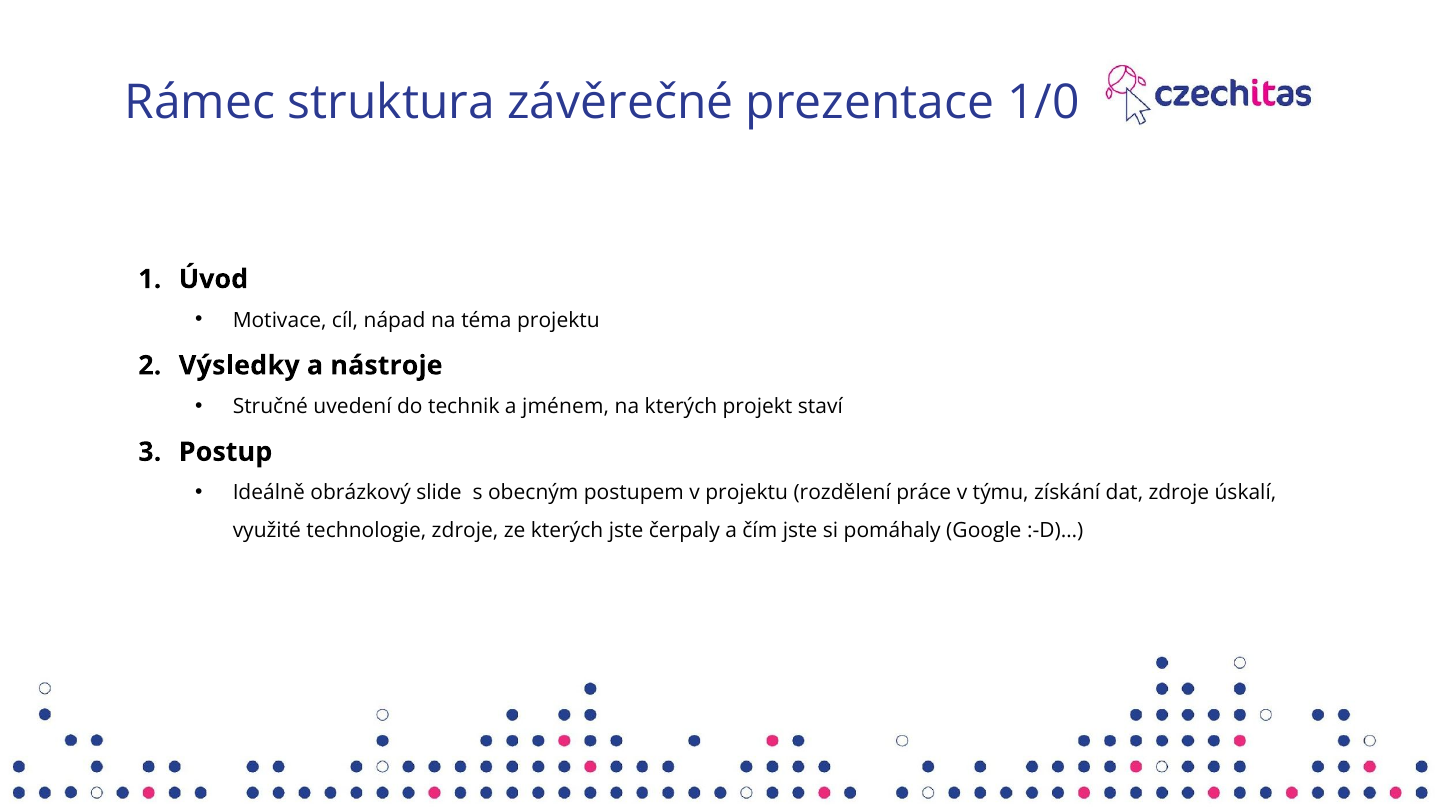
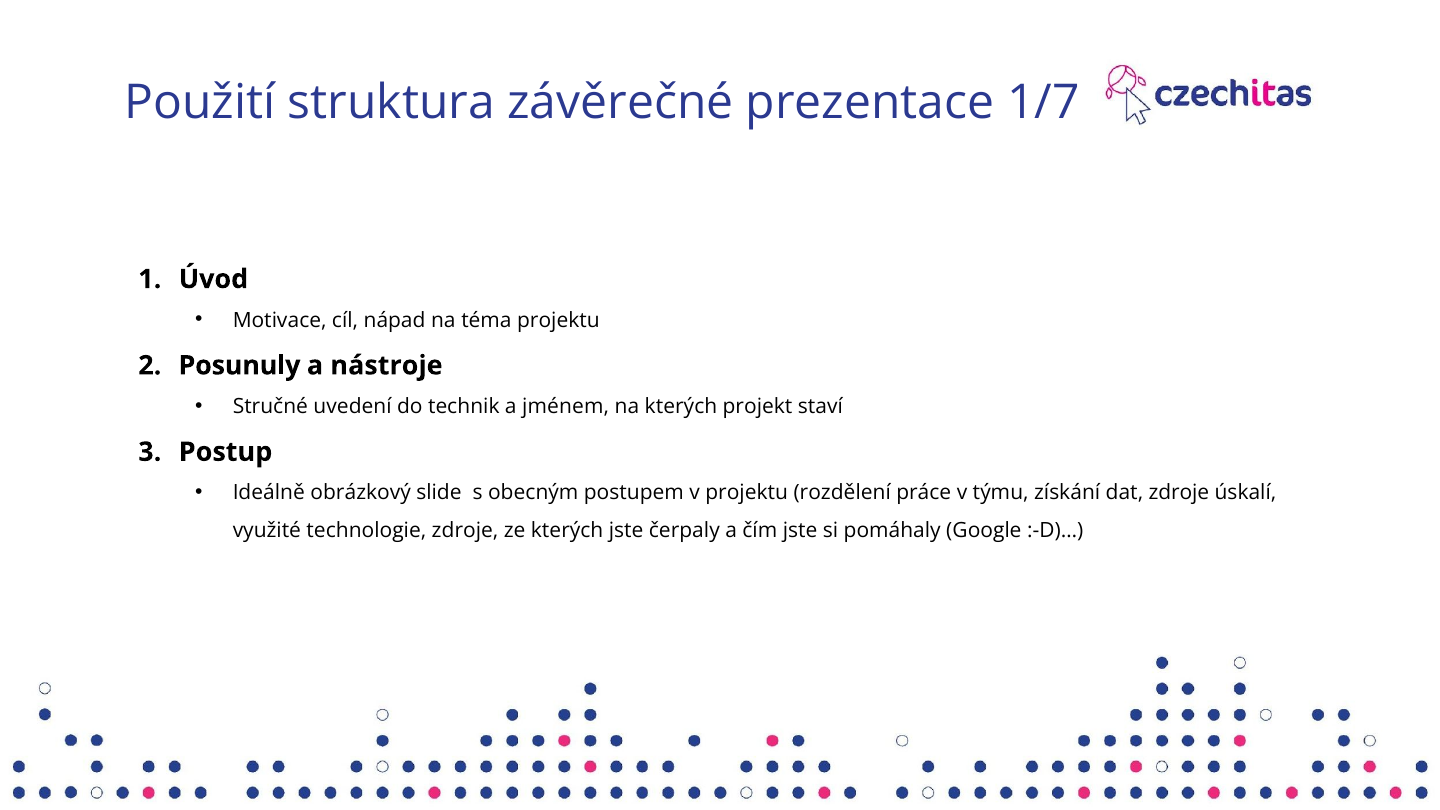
Rámec: Rámec -> Použití (200, 103)
1/0: 1/0 -> 1/7 (1043, 103)
Výsledky: Výsledky -> Posunuly (239, 366)
